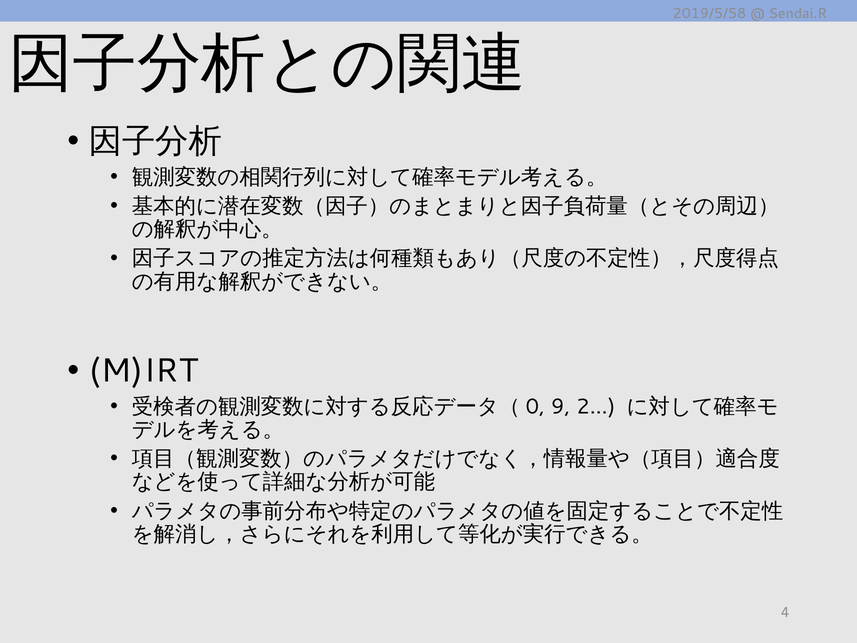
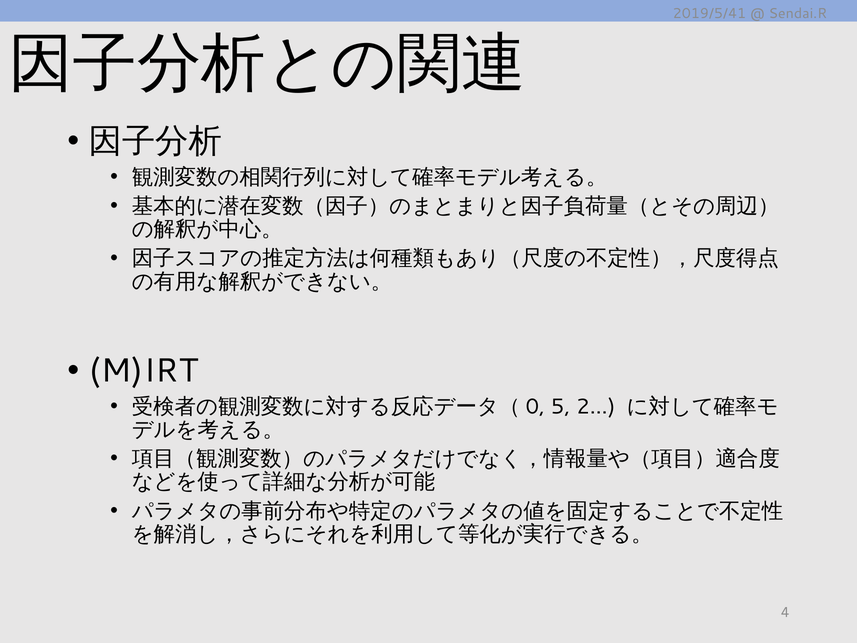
2019/5/58: 2019/5/58 -> 2019/5/41 (709, 14)
9: 9 -> 5 (561, 406)
